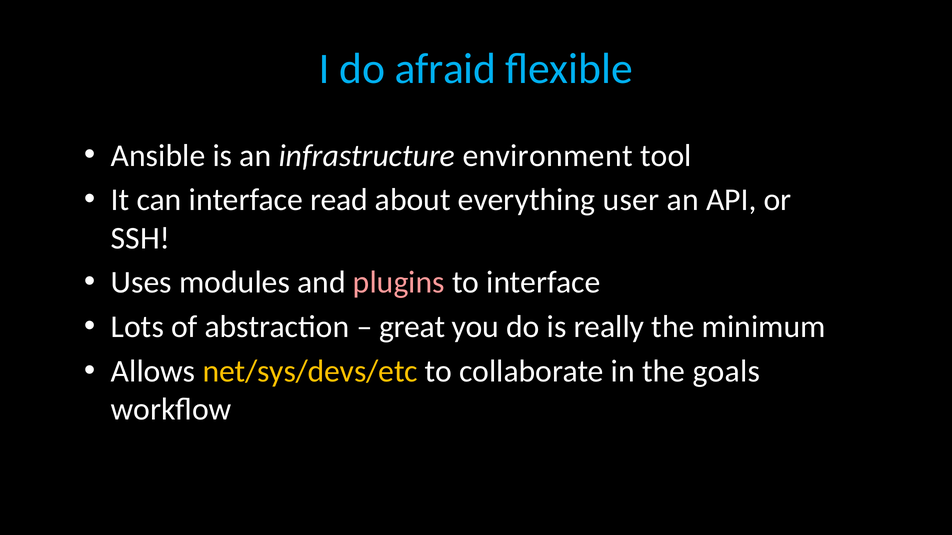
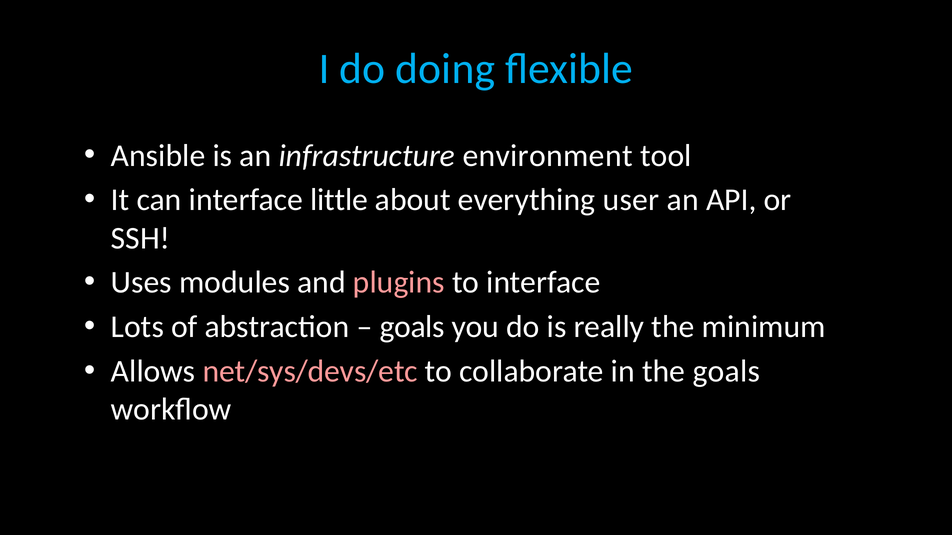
afraid: afraid -> doing (445, 69)
read: read -> little (339, 200)
great: great -> goals (412, 327)
net/sys/devs/etc colour: yellow -> pink (310, 372)
